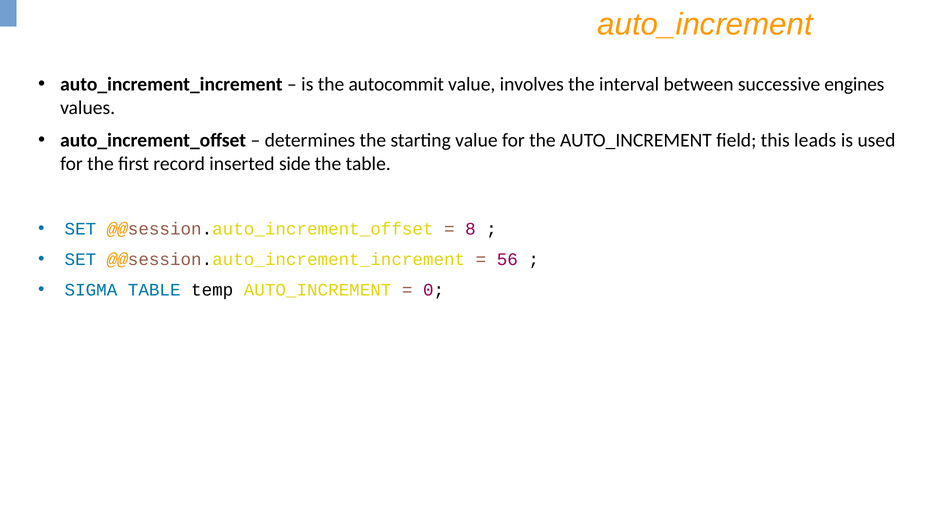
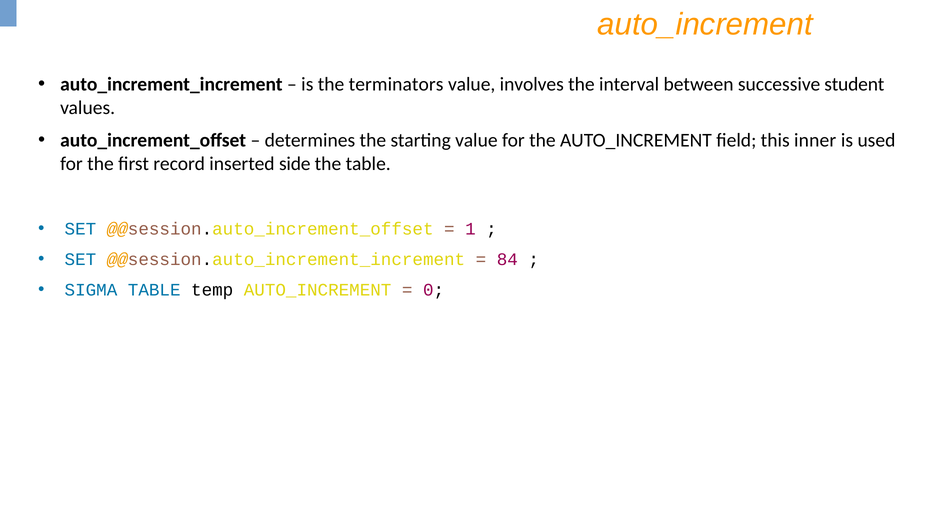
autocommit: autocommit -> terminators (396, 84)
engines: engines -> student (854, 84)
leads: leads -> inner (815, 140)
8: 8 -> 1 (470, 229)
56: 56 -> 84 (507, 259)
